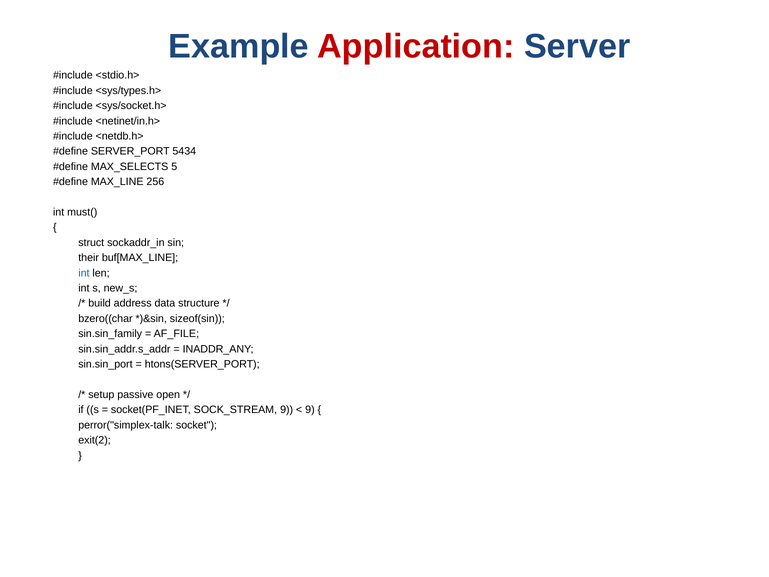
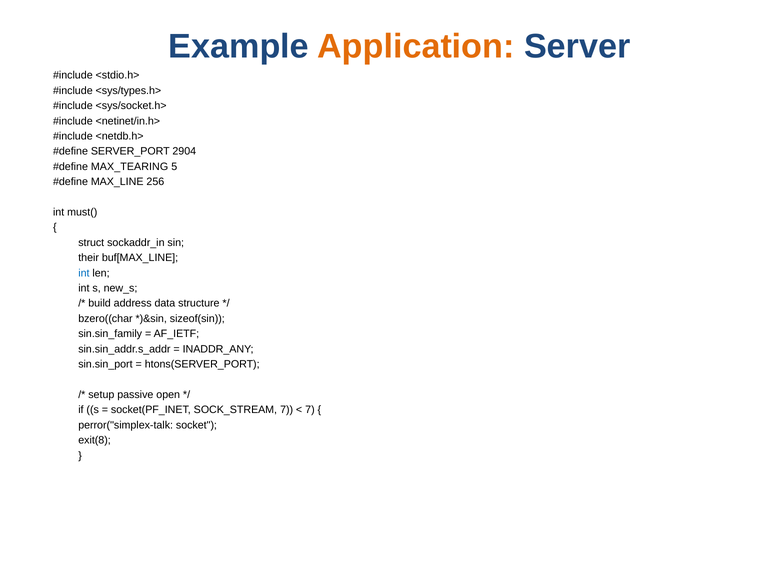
Application colour: red -> orange (416, 47)
5434: 5434 -> 2904 (184, 151)
MAX_SELECTS: MAX_SELECTS -> MAX_TEARING (130, 167)
AF_FILE: AF_FILE -> AF_IETF (176, 334)
SOCK_STREAM 9: 9 -> 7 (287, 410)
9: 9 -> 7 (310, 410)
exit(2: exit(2 -> exit(8 (95, 440)
